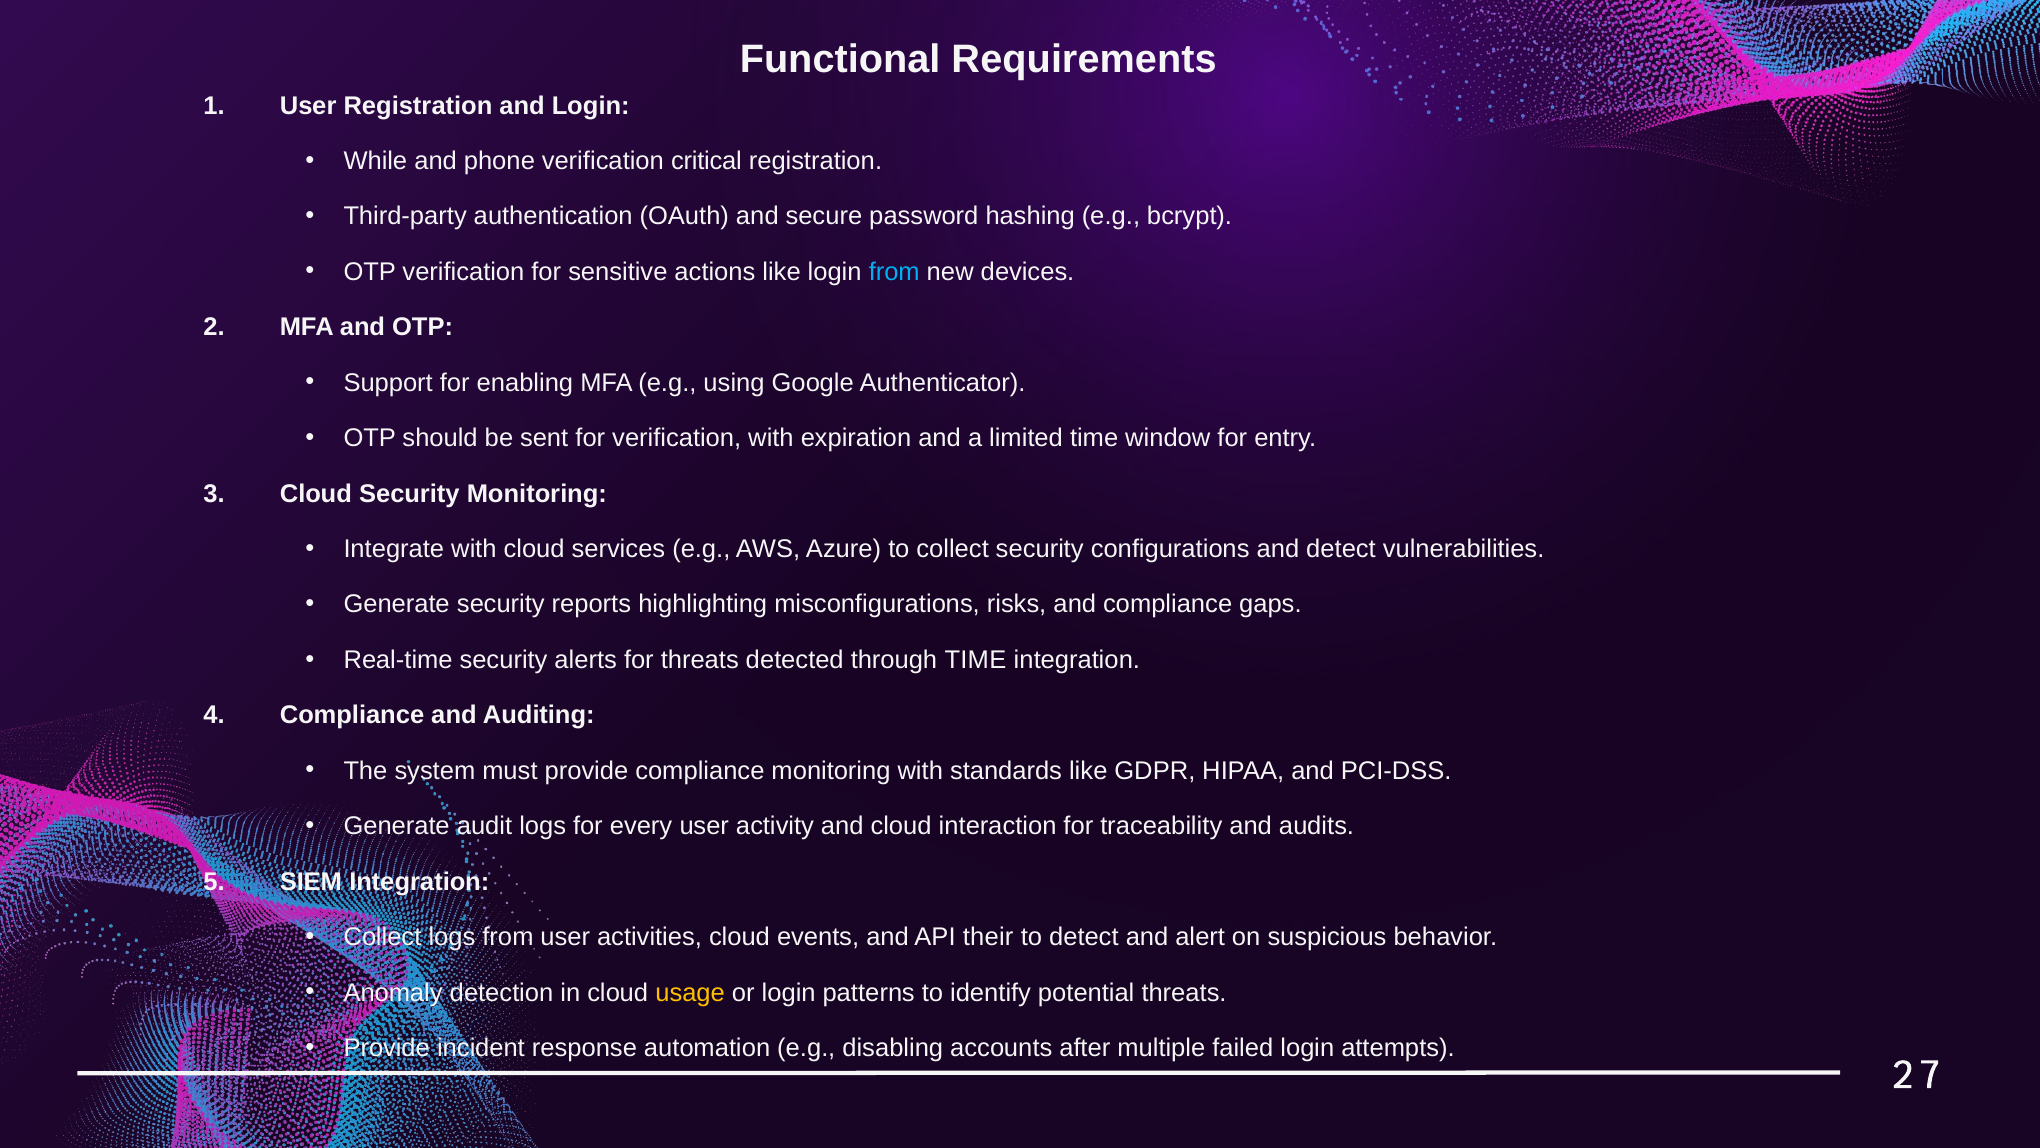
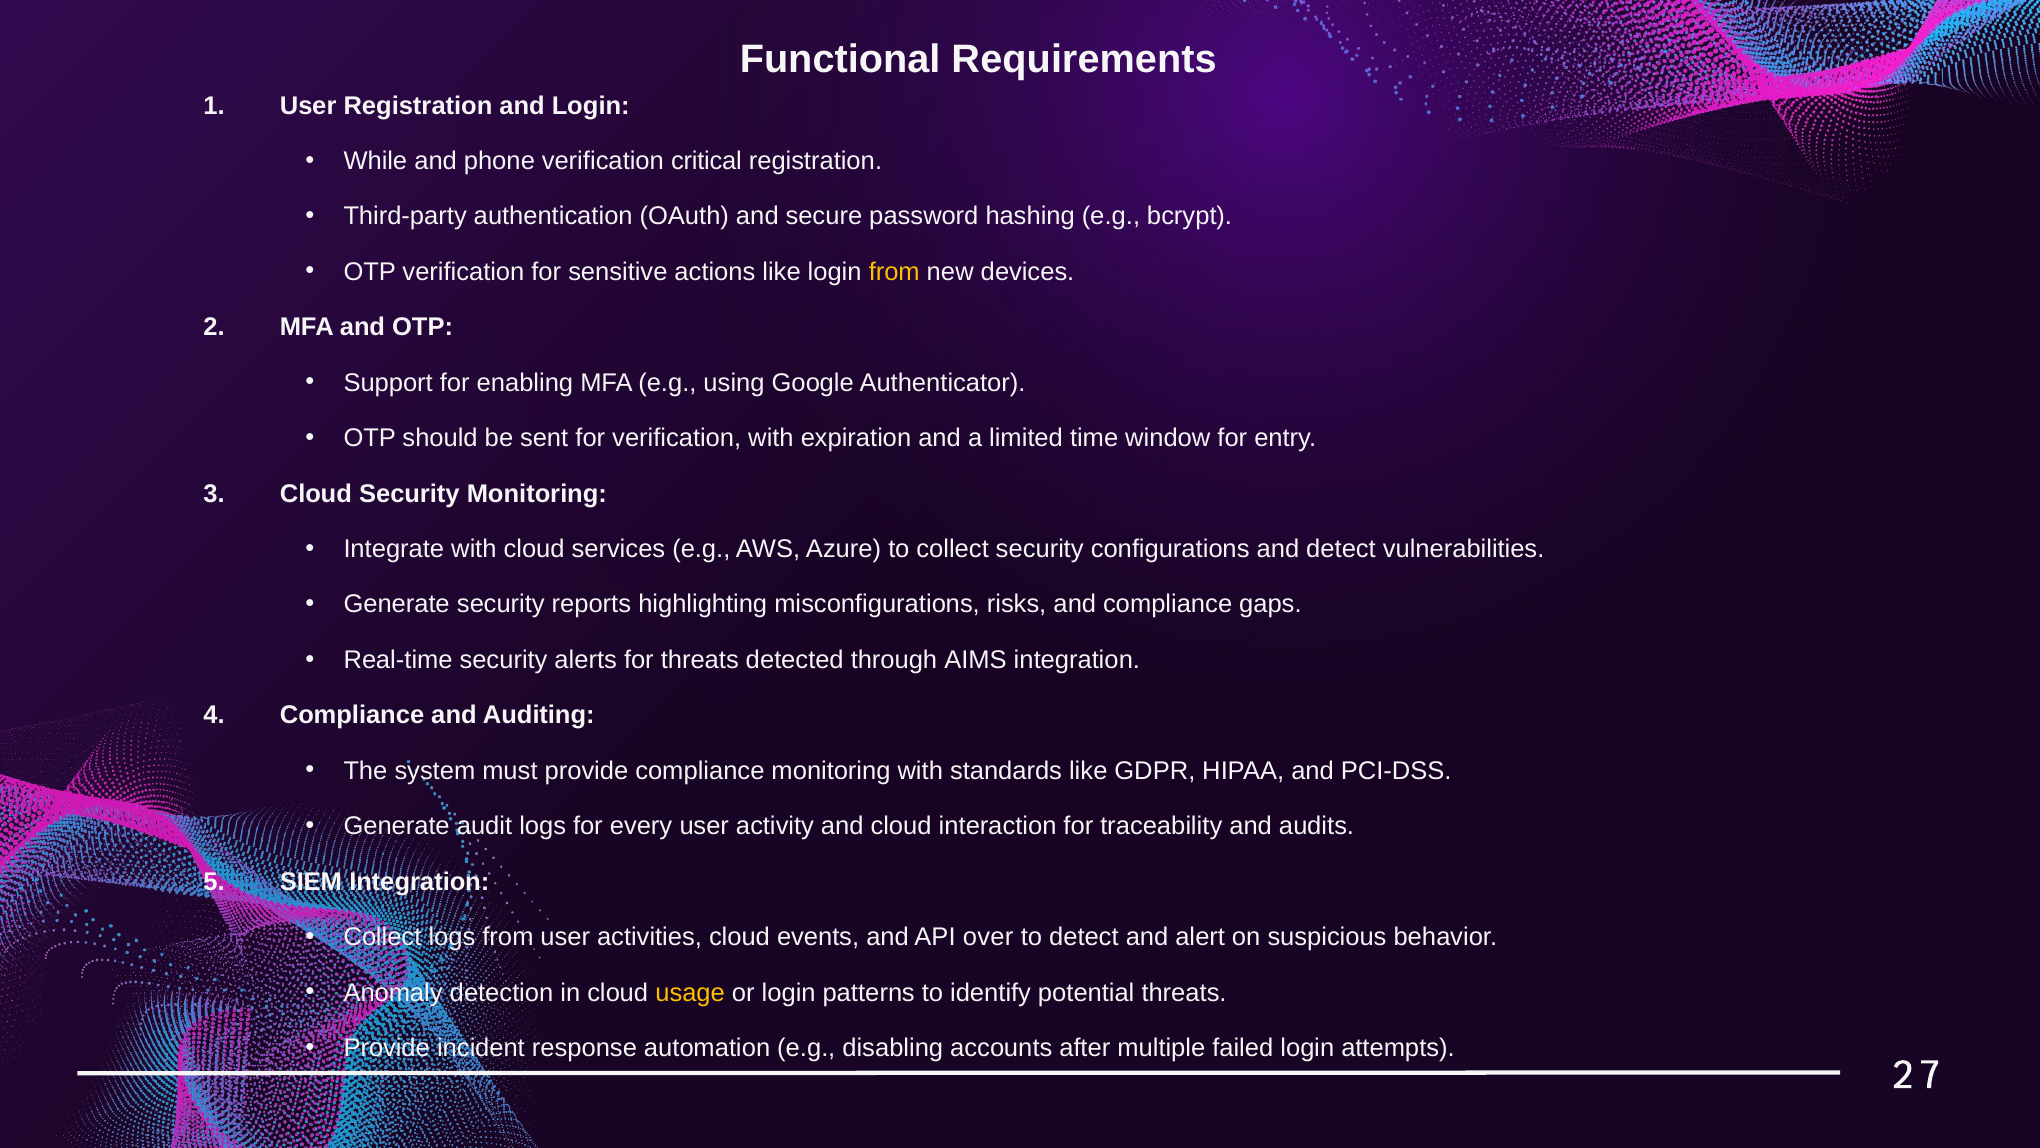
from colour: light blue -> yellow (894, 272)
through TIME: TIME -> AIMS (976, 660)
their: their -> over (988, 937)
